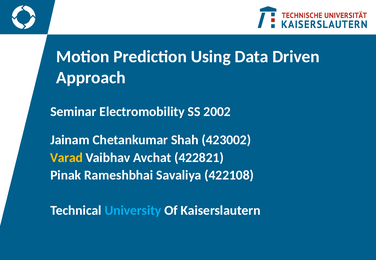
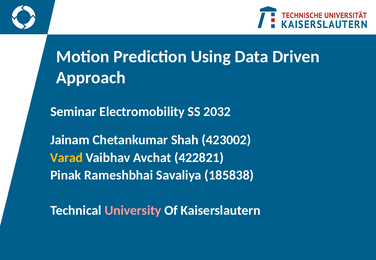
2002: 2002 -> 2032 (217, 112)
422108: 422108 -> 185838 (229, 175)
University colour: light blue -> pink (133, 211)
